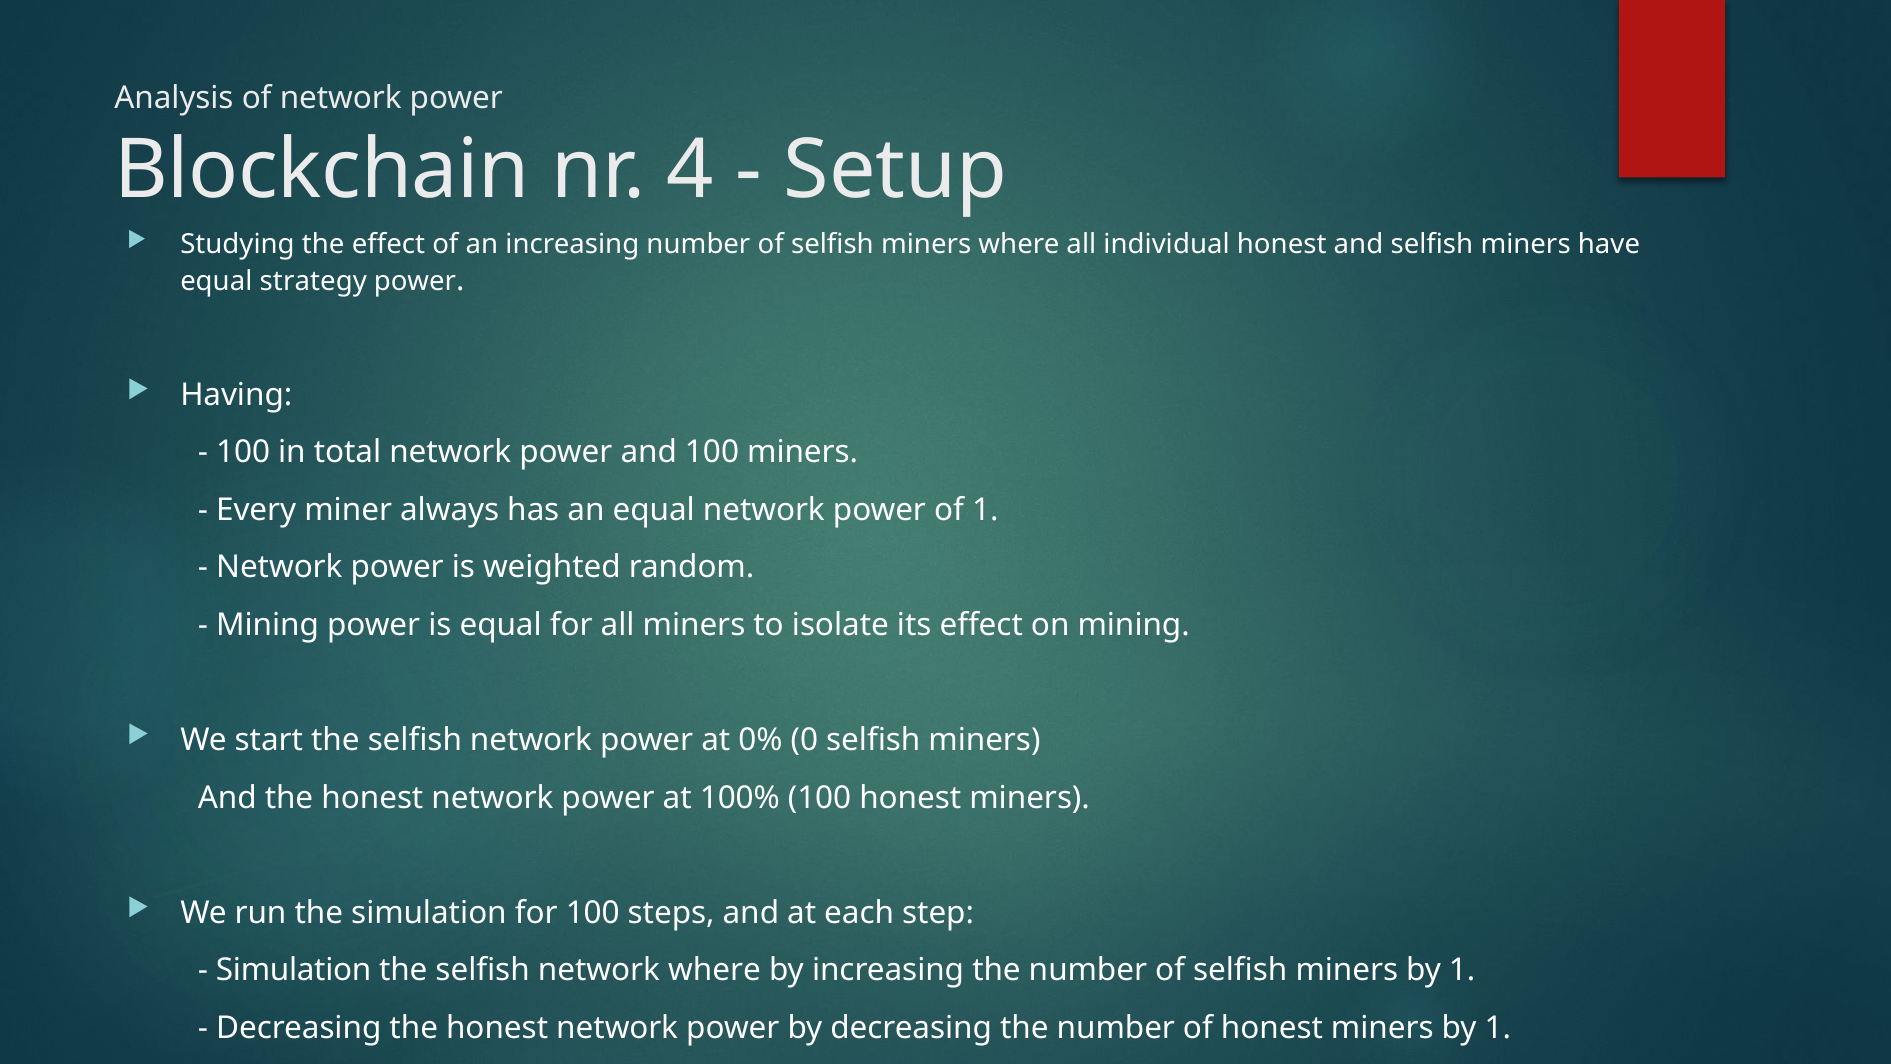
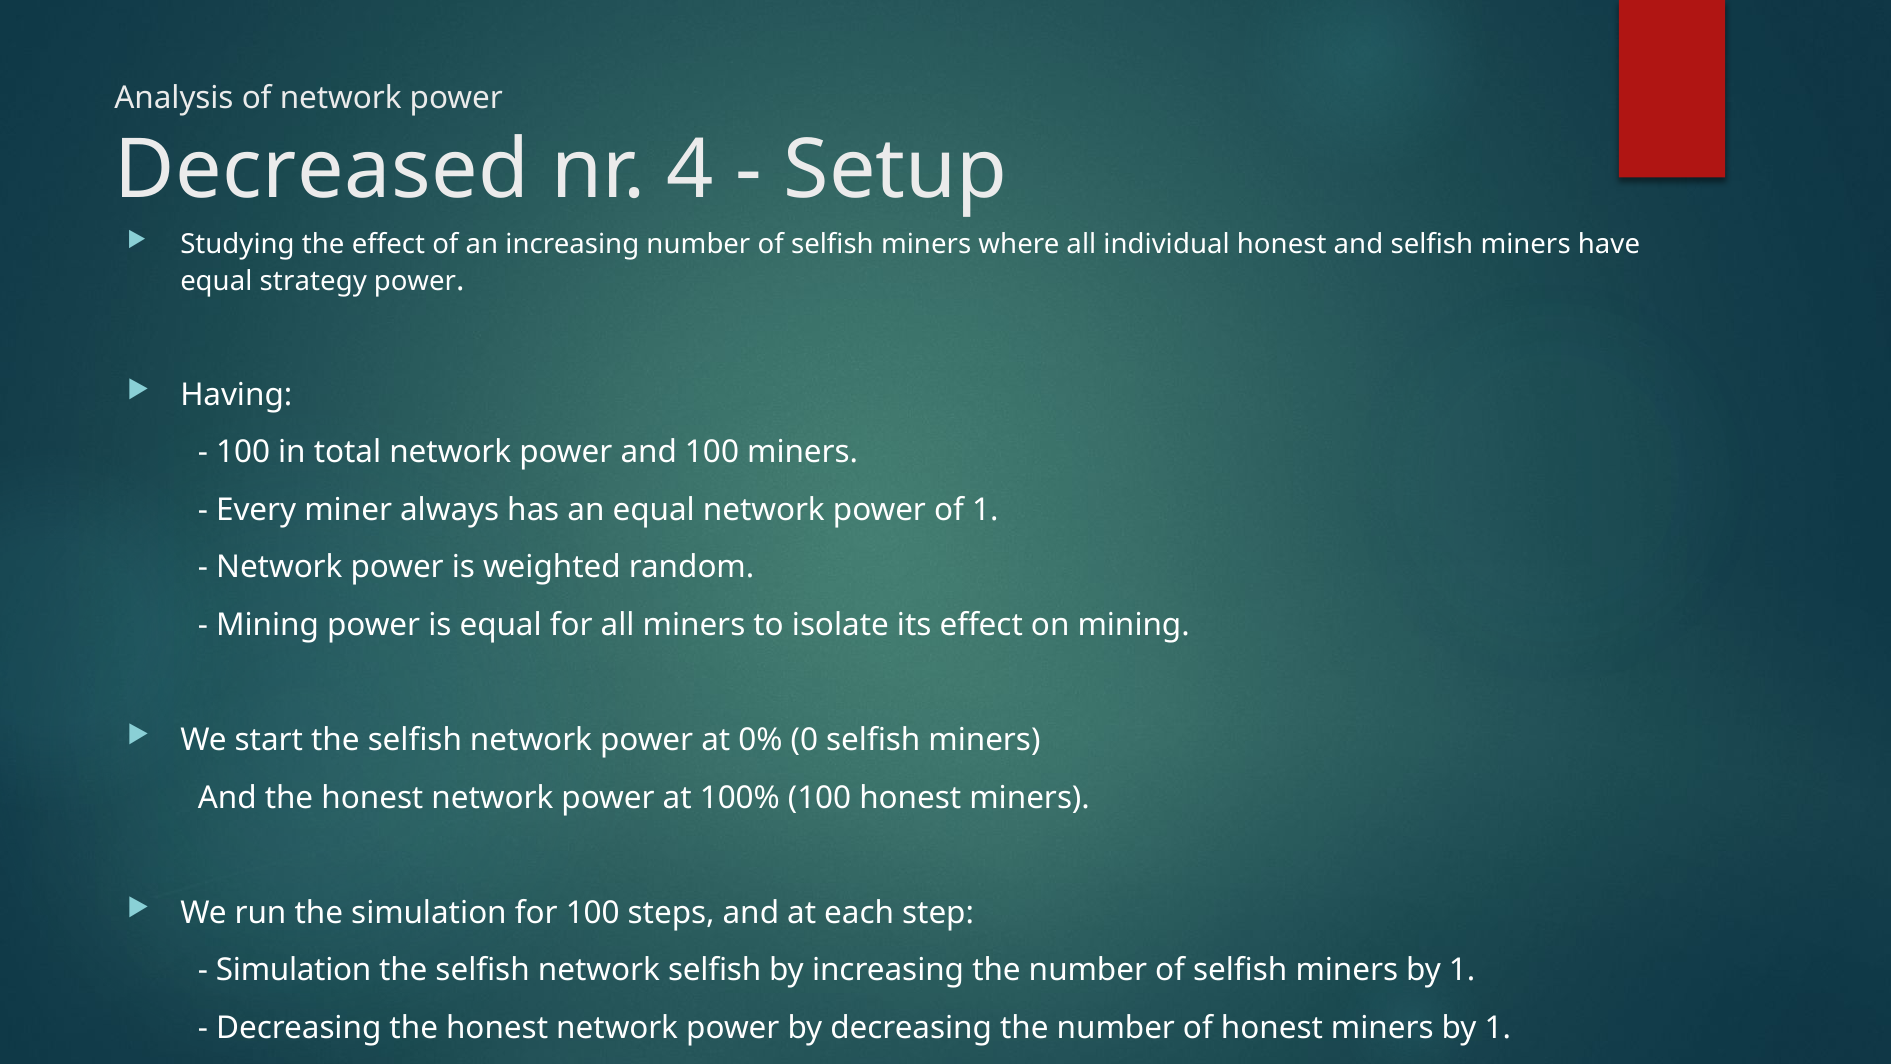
Blockchain: Blockchain -> Decreased (322, 171)
network where: where -> selfish (715, 970)
